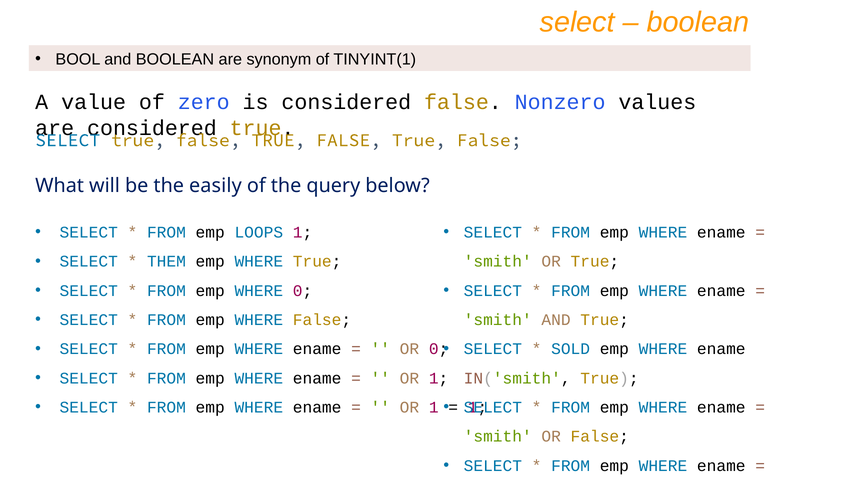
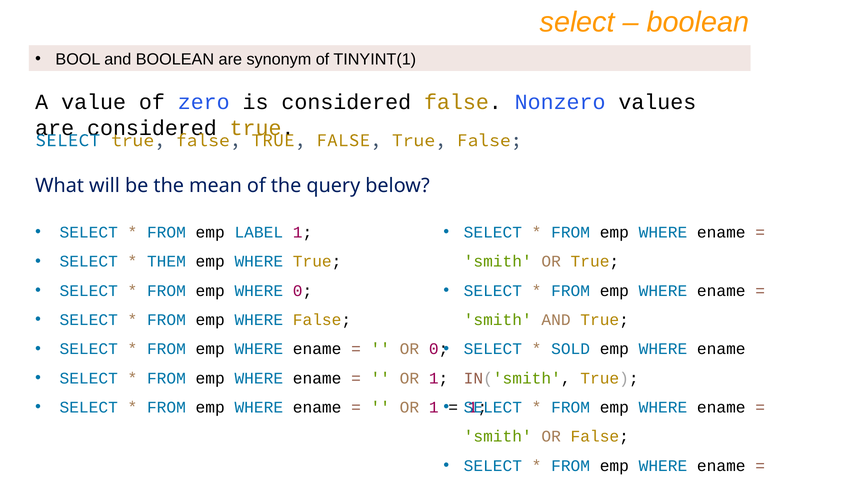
easily: easily -> mean (215, 186)
LOOPS: LOOPS -> LABEL (259, 232)
